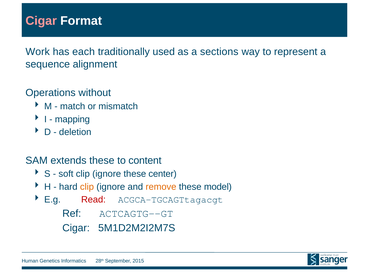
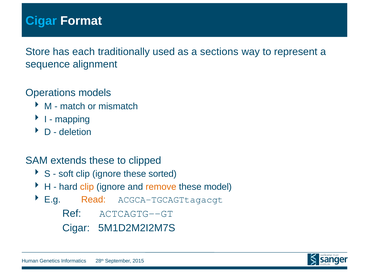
Cigar colour: pink -> light blue (41, 21)
Work: Work -> Store (38, 52)
without: without -> models (95, 93)
content: content -> clipped (145, 160)
center: center -> sorted (163, 174)
Read colour: red -> orange (93, 200)
